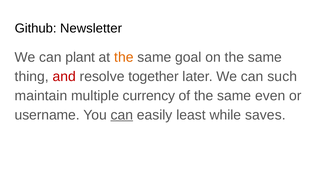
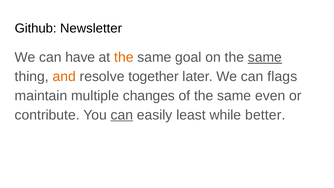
plant: plant -> have (80, 57)
same underline: none -> present (265, 57)
and colour: red -> orange (64, 76)
such: such -> flags (282, 76)
currency: currency -> changes (149, 96)
username: username -> contribute (47, 115)
saves: saves -> better (265, 115)
